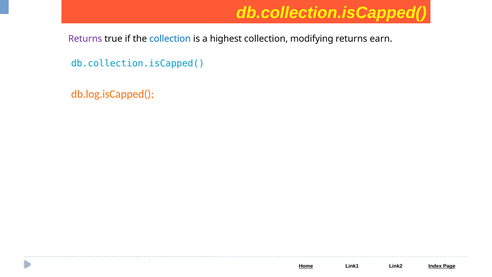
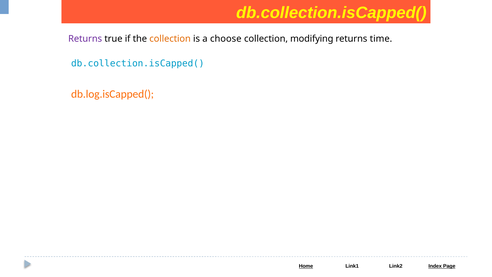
collection colour: blue -> orange (170, 39)
highest: highest -> choose (226, 39)
earn: earn -> time (381, 39)
